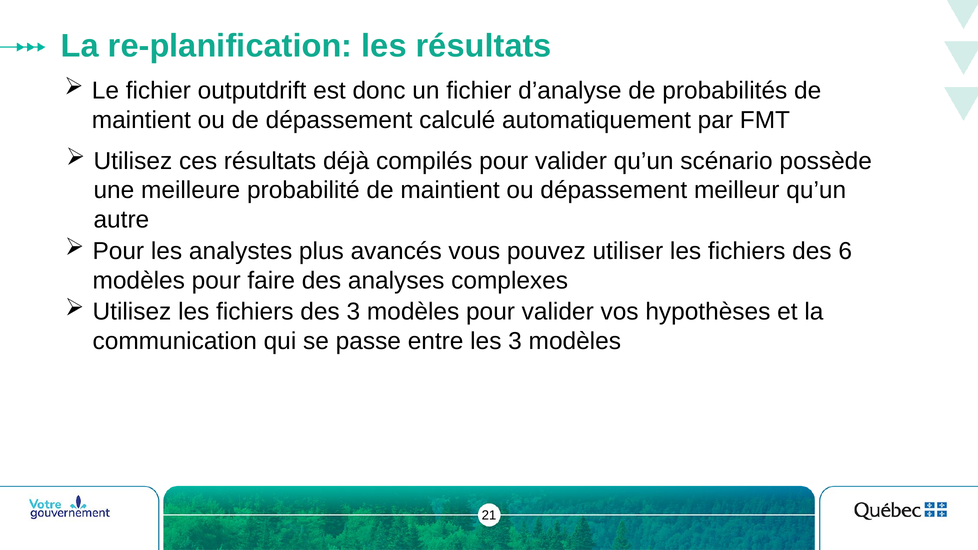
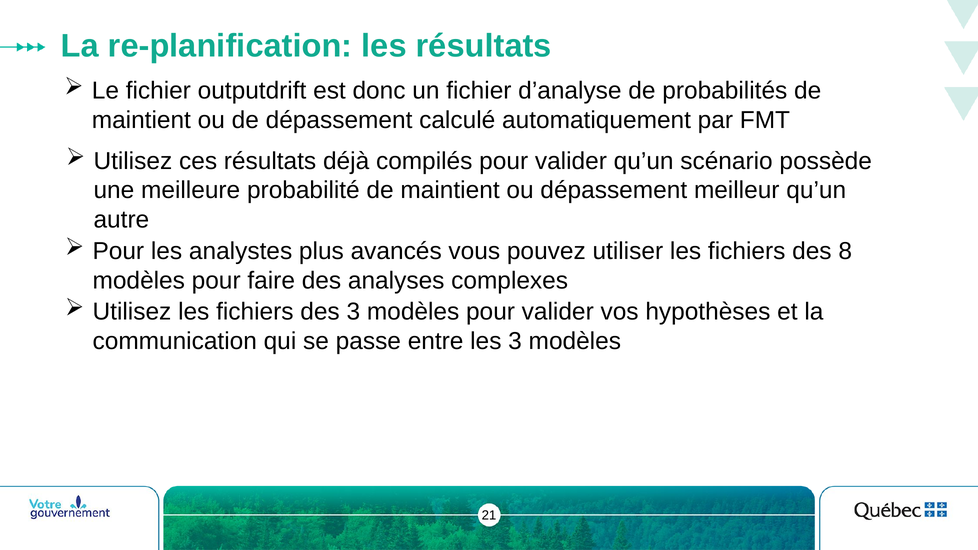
6: 6 -> 8 (845, 251)
